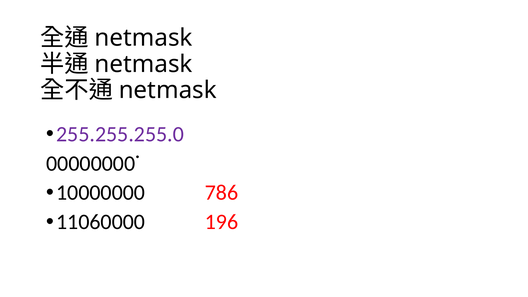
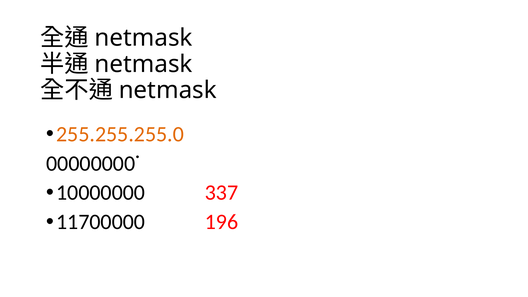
255.255.255.0 colour: purple -> orange (120, 134)
786: 786 -> 337 (222, 193)
11060000: 11060000 -> 11700000 (101, 222)
